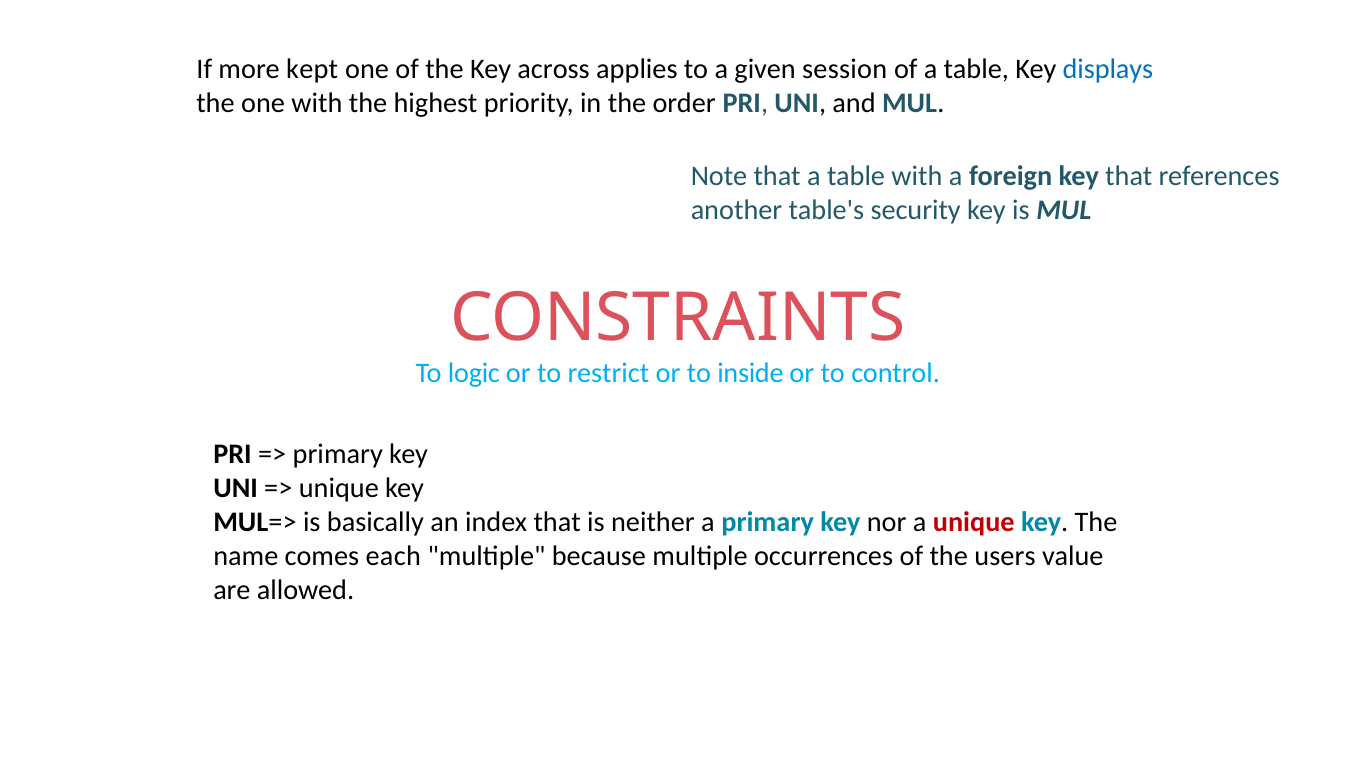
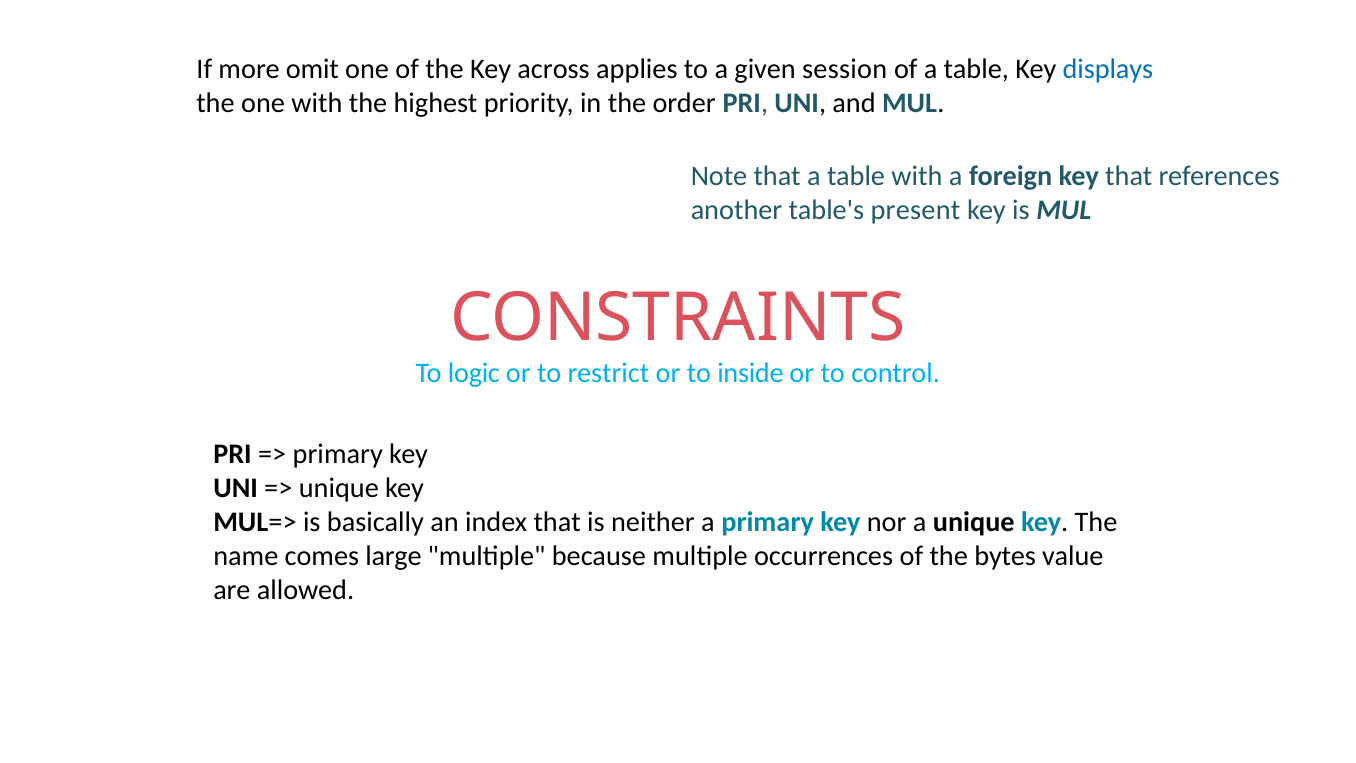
kept: kept -> omit (312, 69)
security: security -> present (915, 210)
unique colour: red -> black (974, 522)
each: each -> large (394, 556)
users: users -> bytes (1005, 556)
